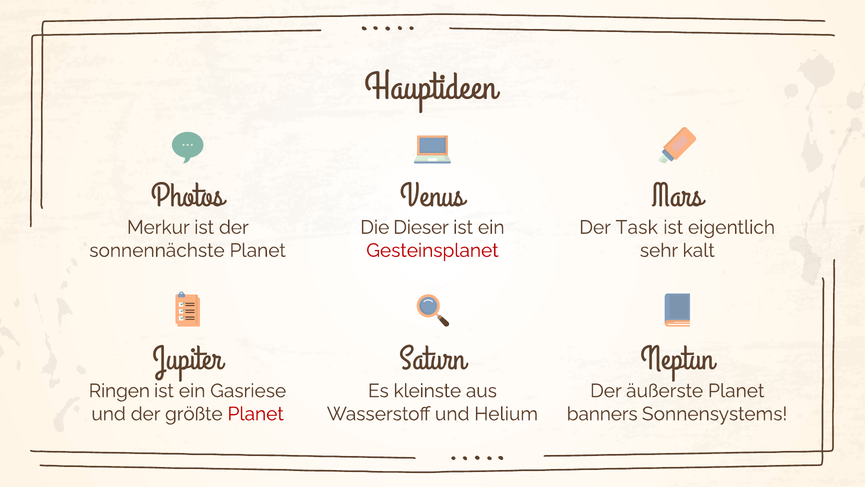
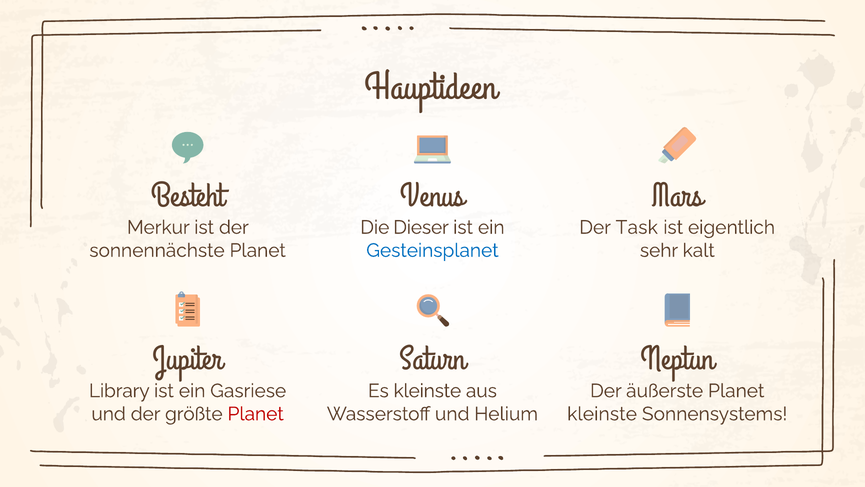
Photos: Photos -> Besteht (188, 194)
Gesteinsplanet colour: red -> blue (432, 250)
Ringen: Ringen -> Library (119, 391)
banners: banners -> kleinste (602, 414)
